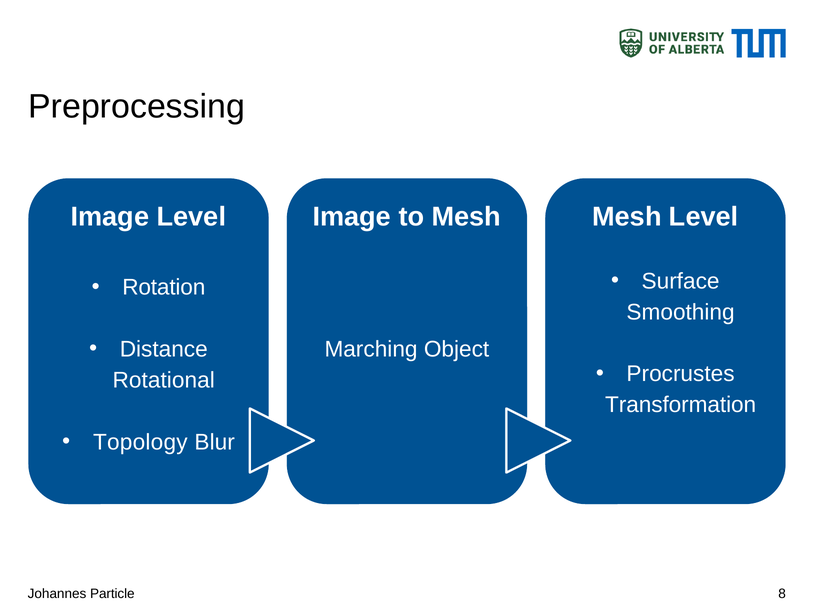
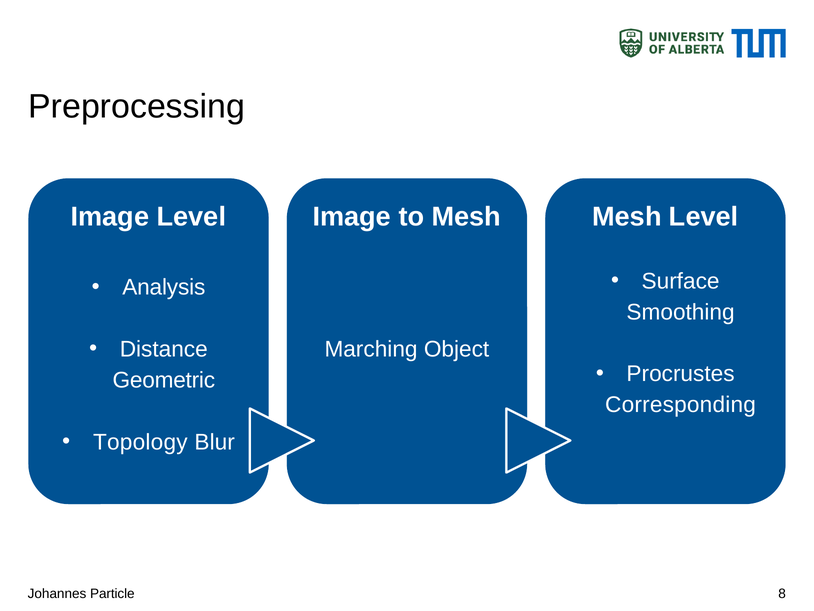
Rotation: Rotation -> Analysis (164, 287)
Rotational: Rotational -> Geometric (164, 380)
Transformation: Transformation -> Corresponding (680, 405)
